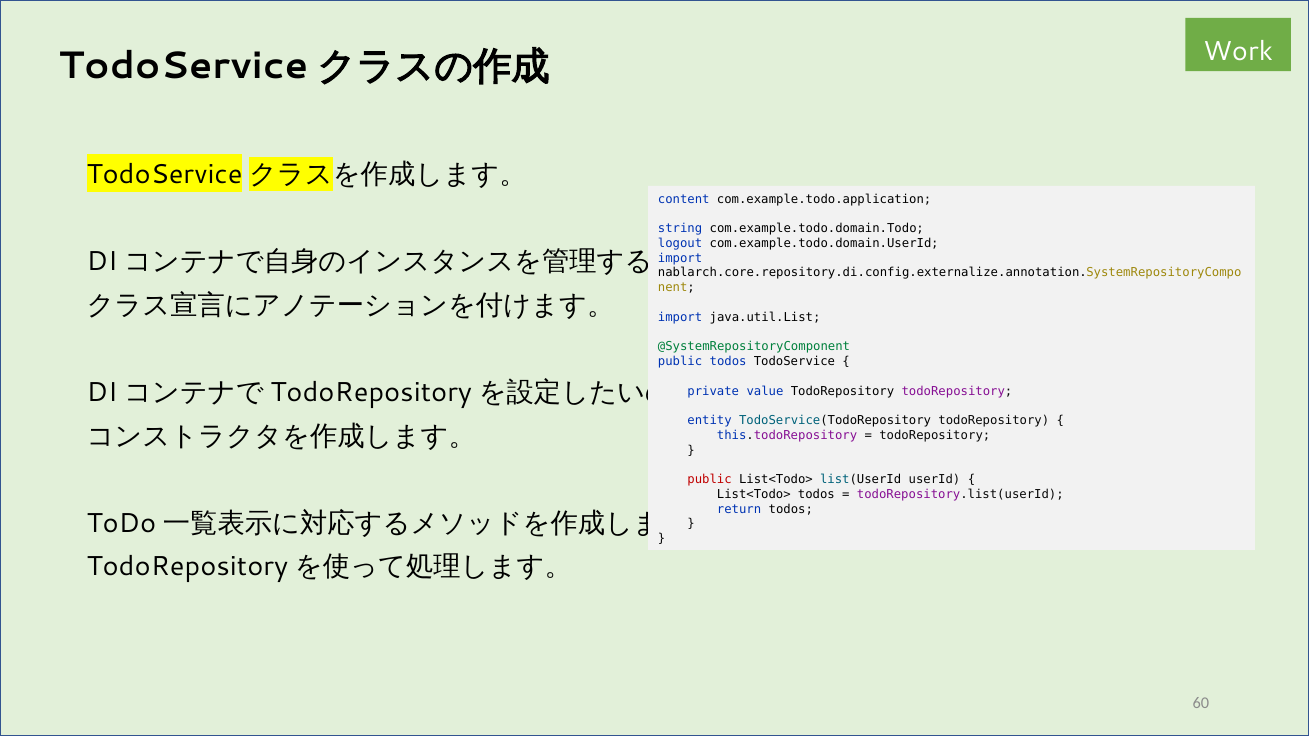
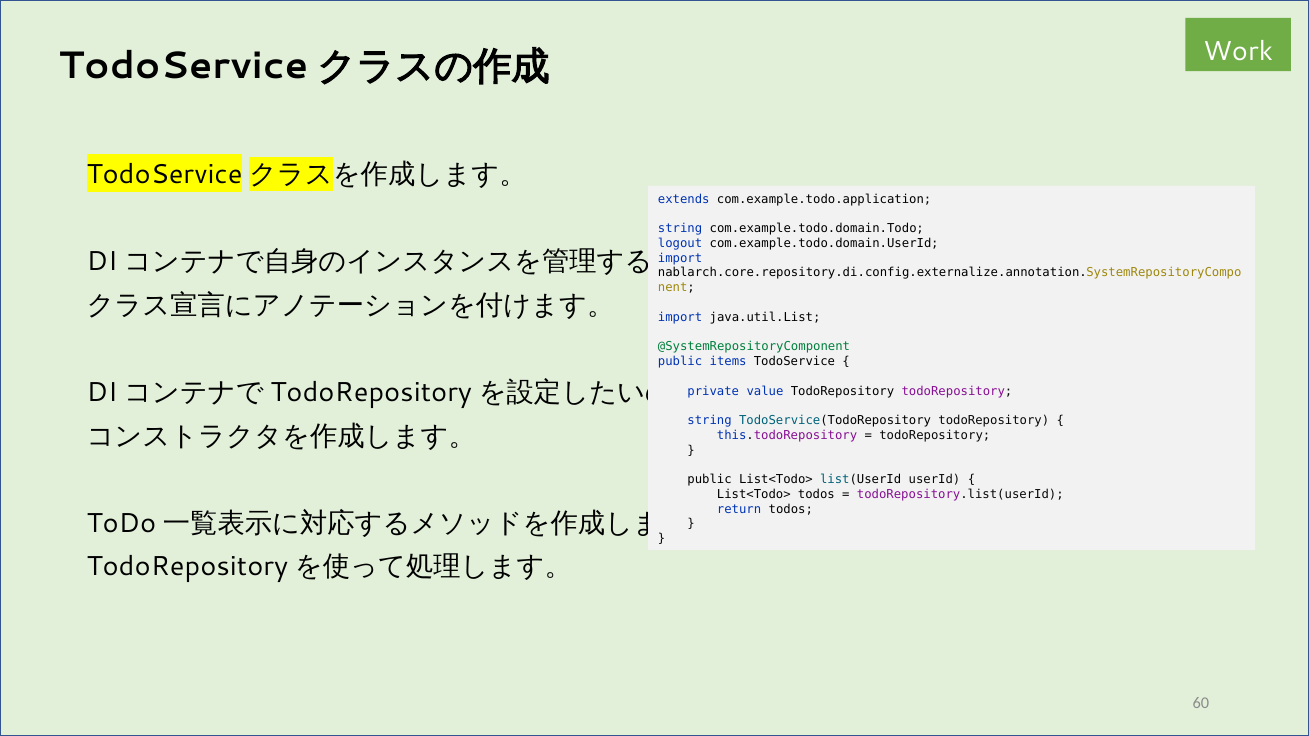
content: content -> extends (684, 199)
public todos: todos -> items (728, 362)
entity: entity -> string (710, 421)
public colour: red -> black (710, 480)
